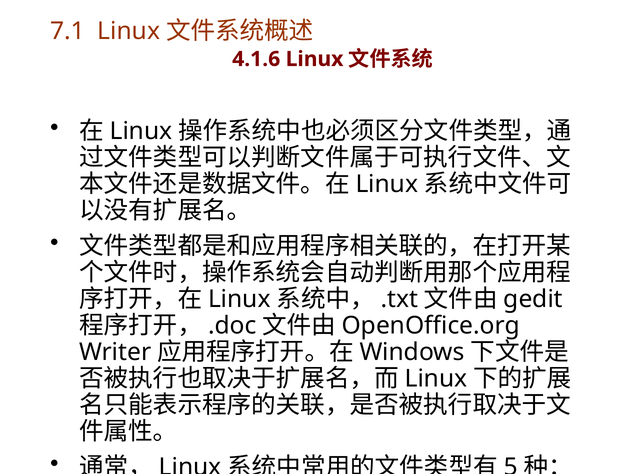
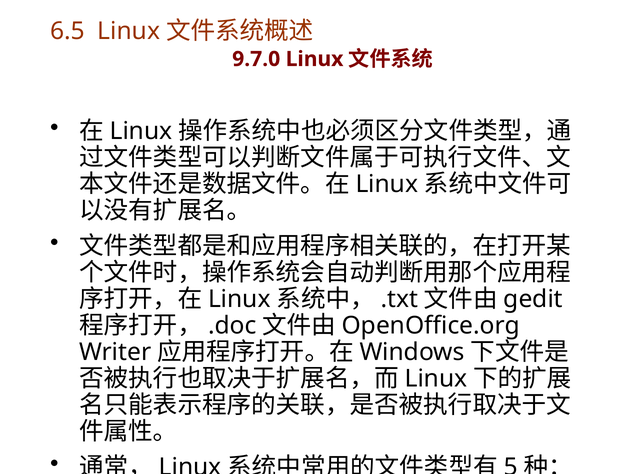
7.1: 7.1 -> 6.5 (67, 31)
4.1.6: 4.1.6 -> 9.7.0 (256, 59)
